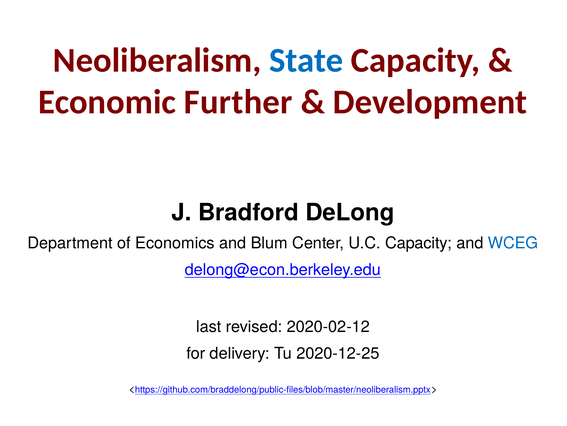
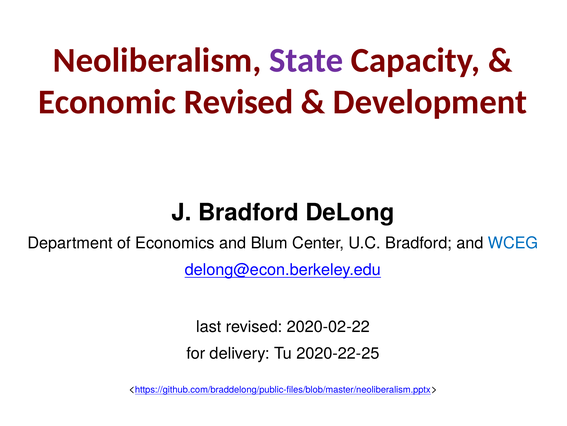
State colour: blue -> purple (306, 60)
Economic Further: Further -> Revised (239, 102)
U.C Capacity: Capacity -> Bradford (419, 243)
2020-02-12: 2020-02-12 -> 2020-02-22 (328, 326)
2020-12-25: 2020-12-25 -> 2020-22-25 (338, 353)
